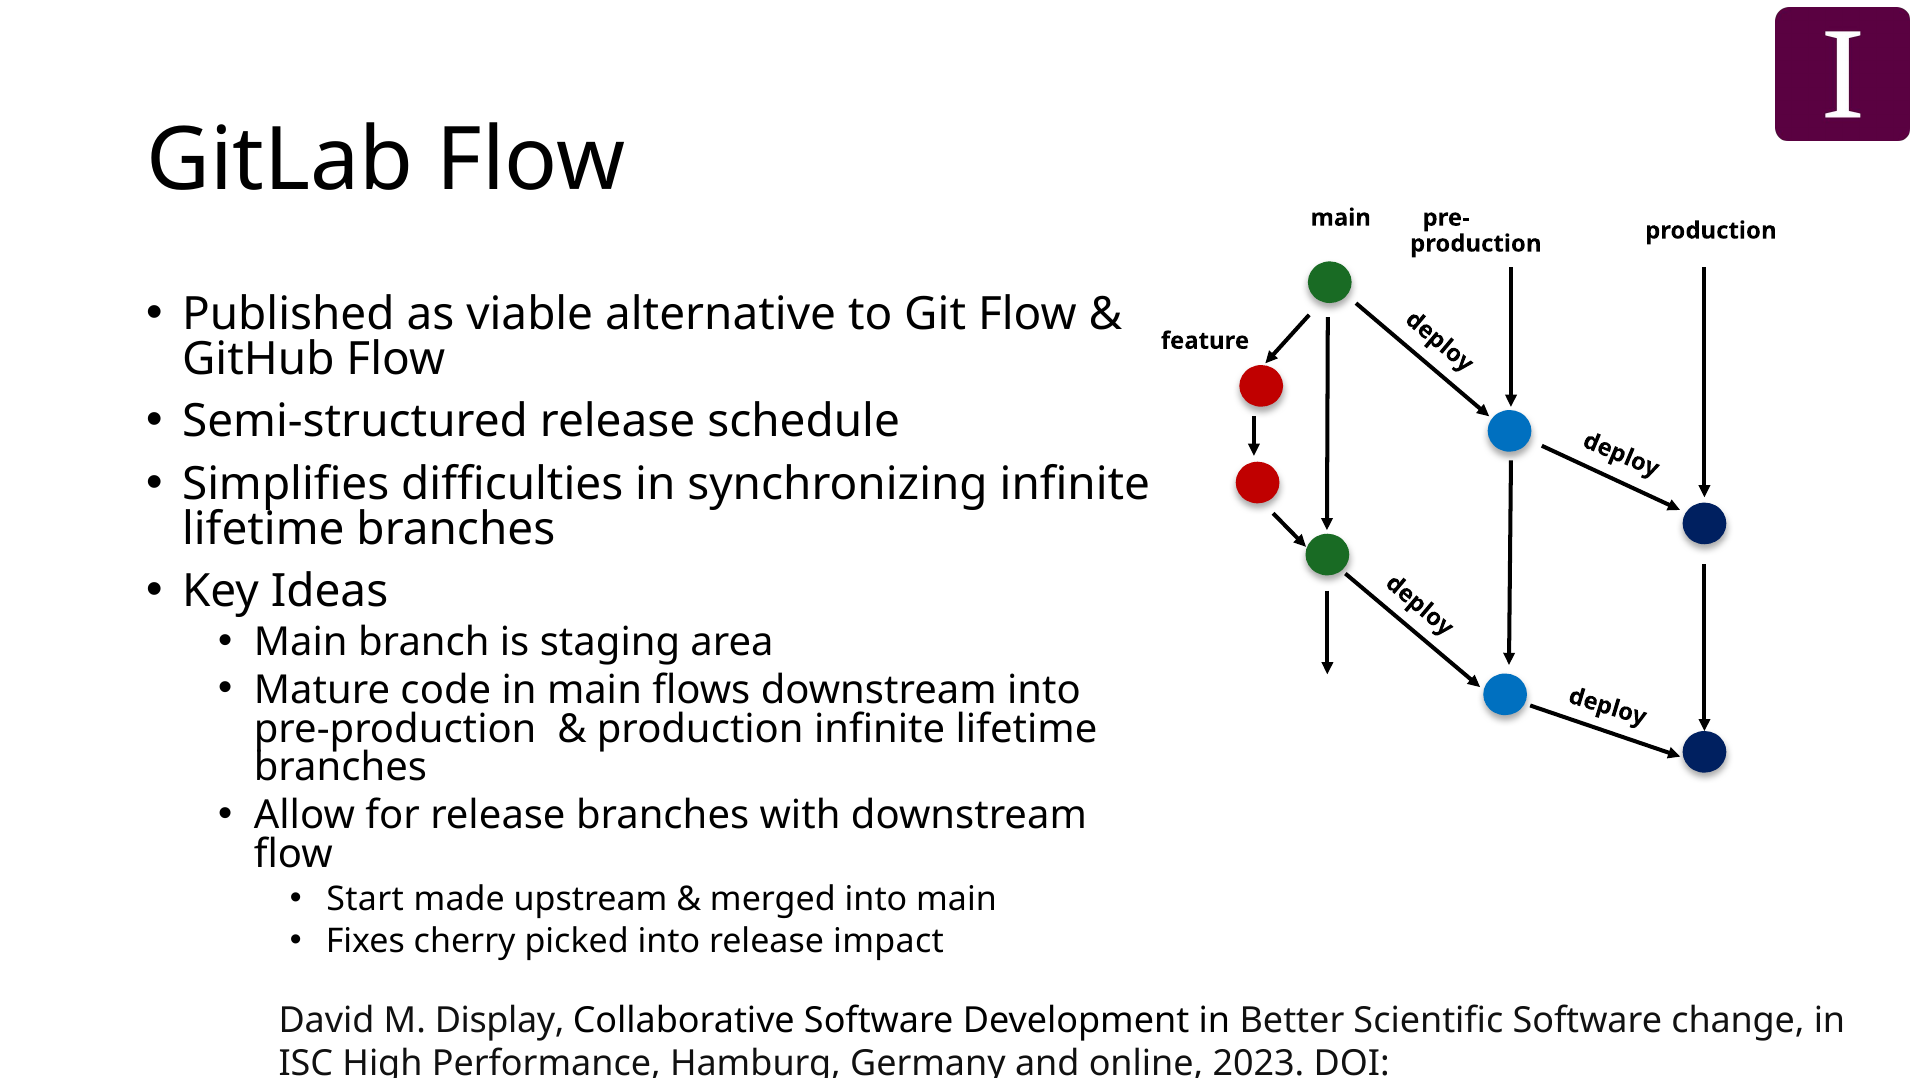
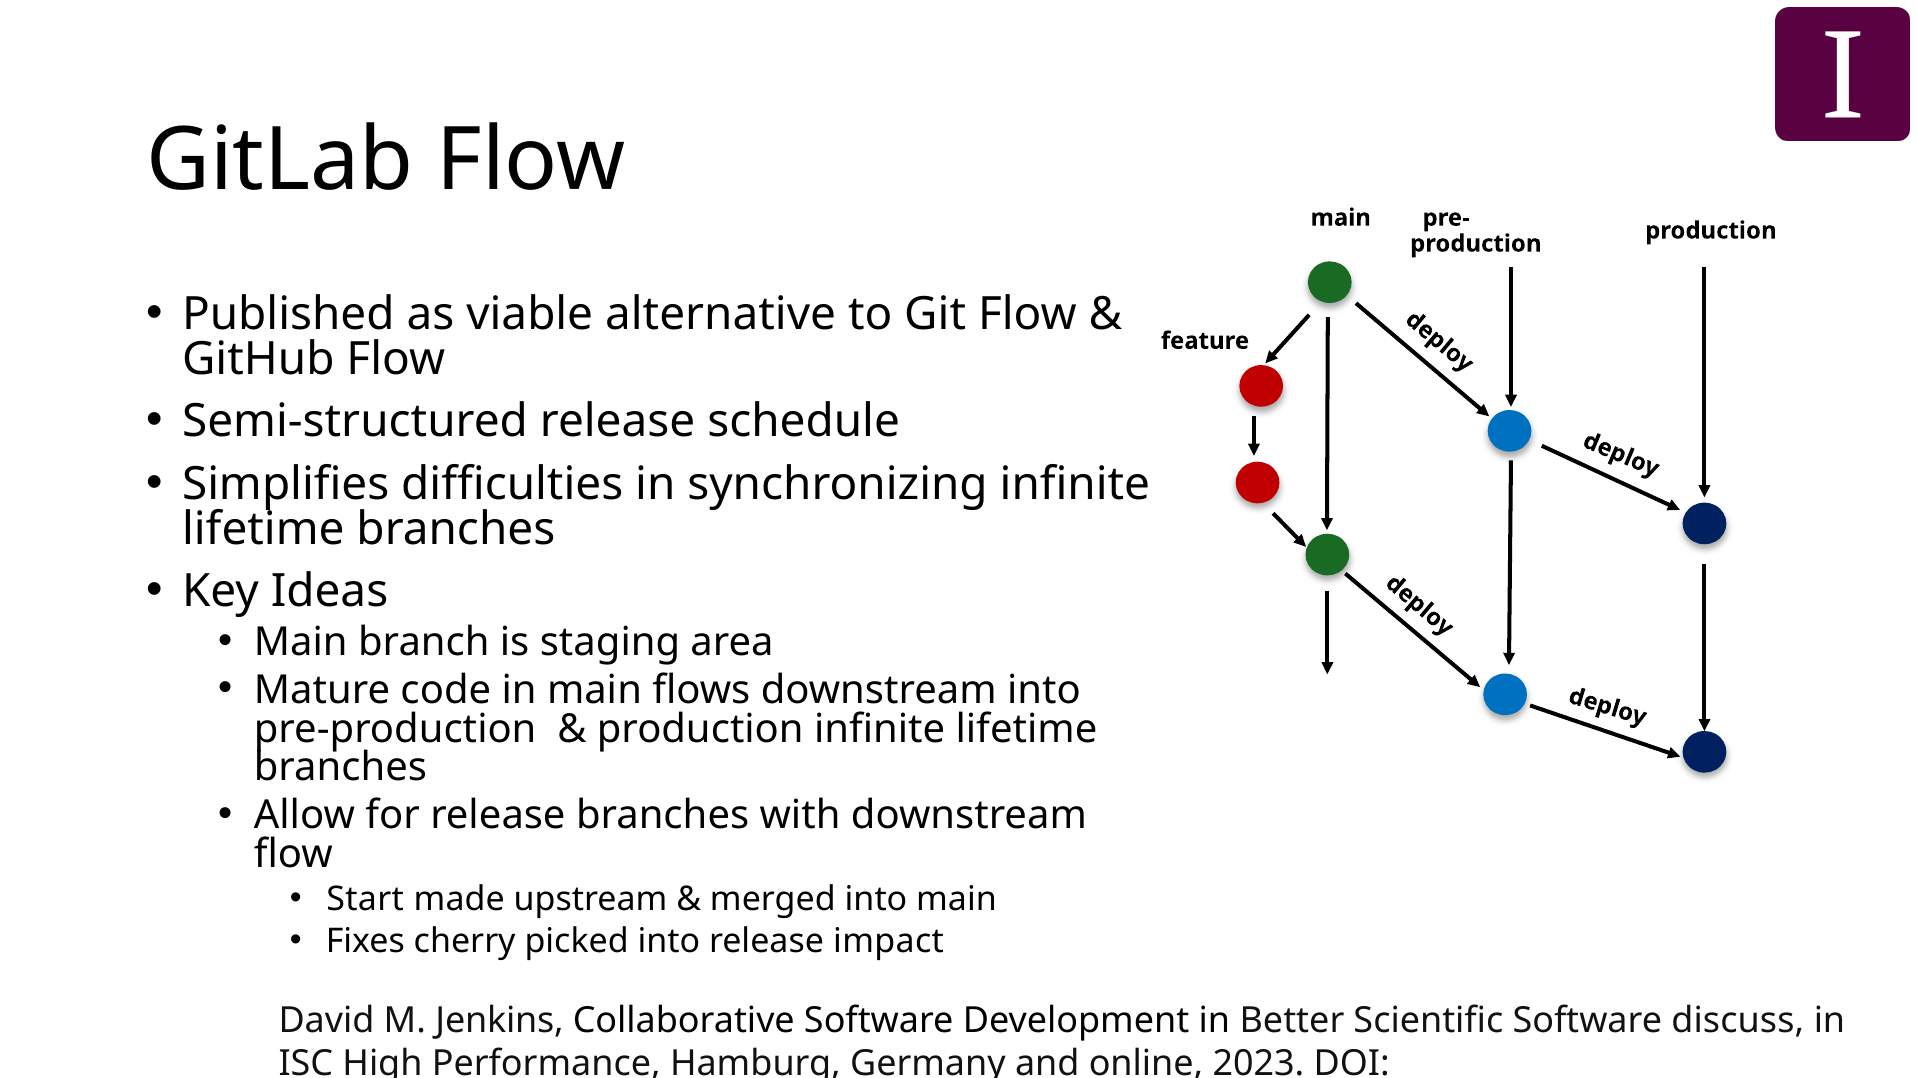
Display: Display -> Jenkins (500, 1021)
change: change -> discuss (1738, 1021)
